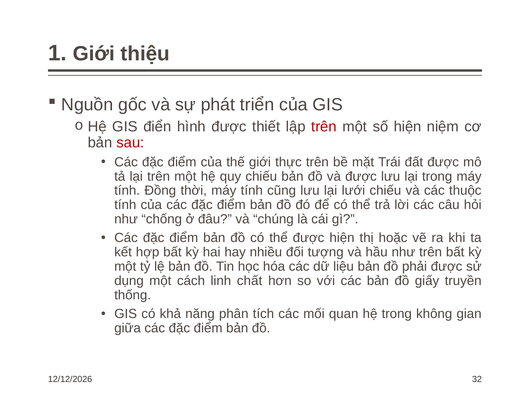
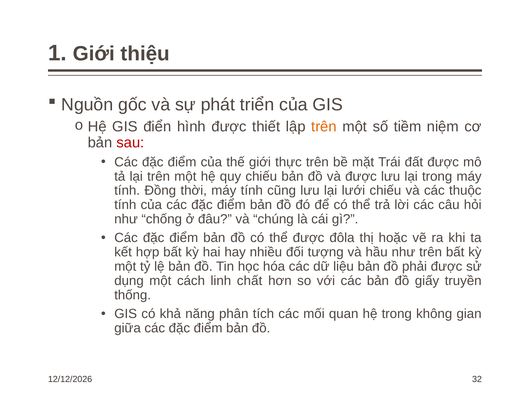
trên colour: red -> orange (324, 127)
số hiện: hiện -> tiềm (408, 127)
được hiện: hiện -> đôla (342, 238)
